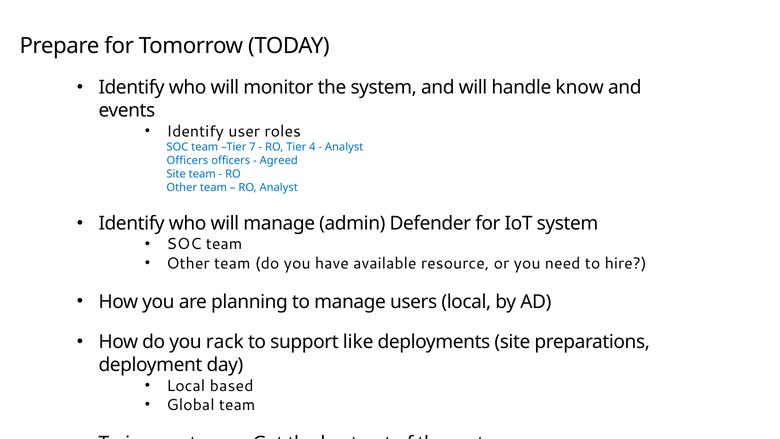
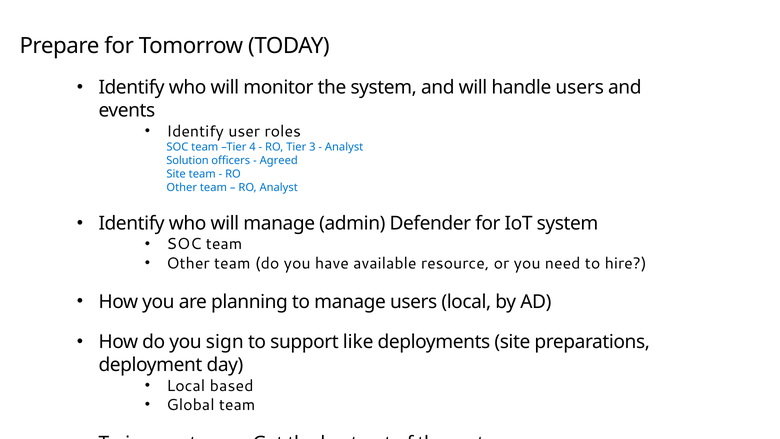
handle know: know -> users (580, 87)
7: 7 -> 4 (253, 147)
4: 4 -> 3 (312, 147)
Officers: Officers -> Solution (187, 161)
rack: rack -> sign (225, 342)
